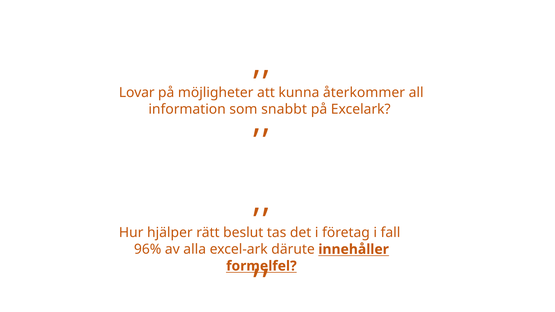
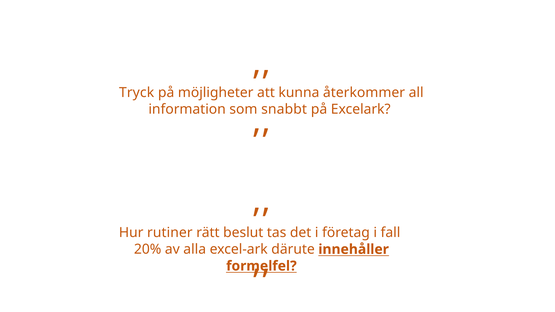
Lovar: Lovar -> Tryck (137, 93)
hjälper: hjälper -> rutiner (170, 233)
96%: 96% -> 20% (148, 249)
